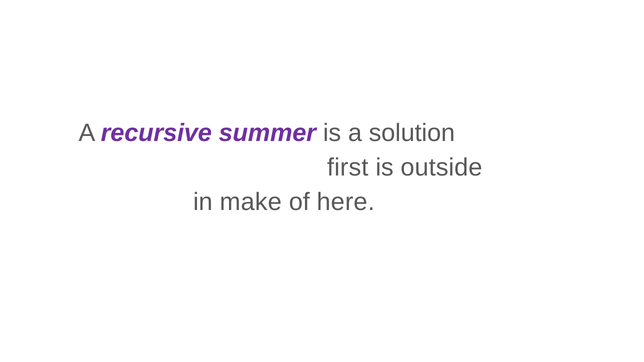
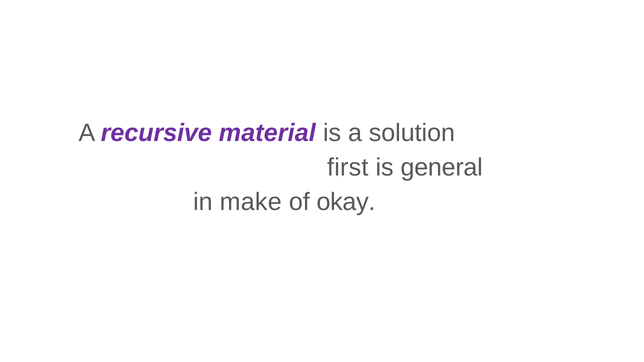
summer: summer -> material (267, 133)
outside: outside -> general (442, 167)
here: here -> okay (346, 202)
